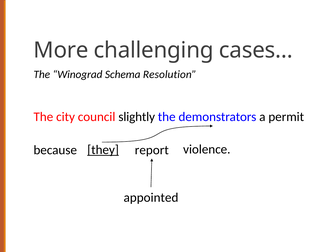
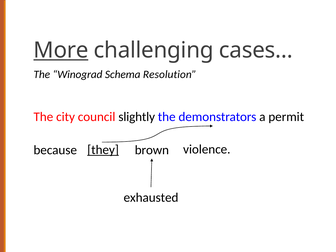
More underline: none -> present (61, 50)
report: report -> brown (152, 150)
appointed: appointed -> exhausted (151, 198)
